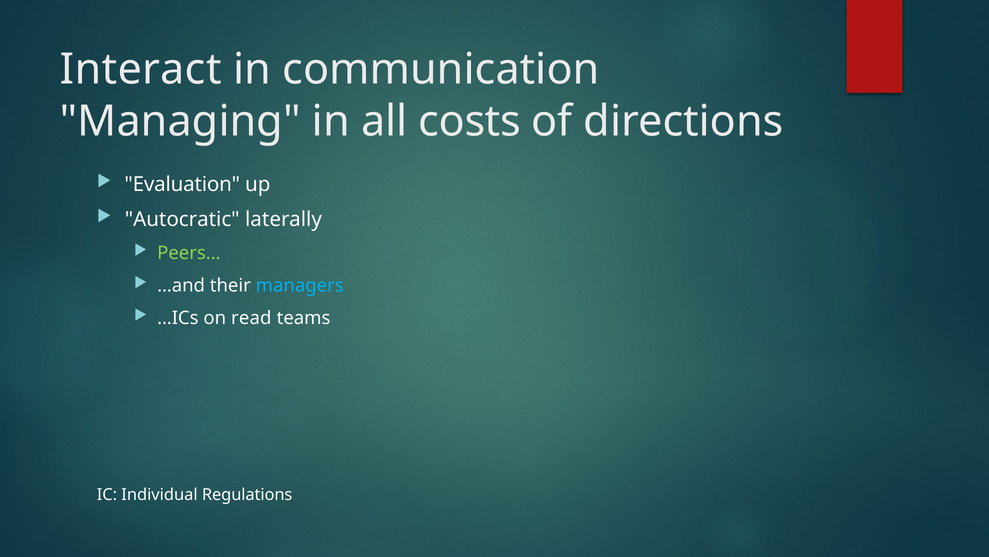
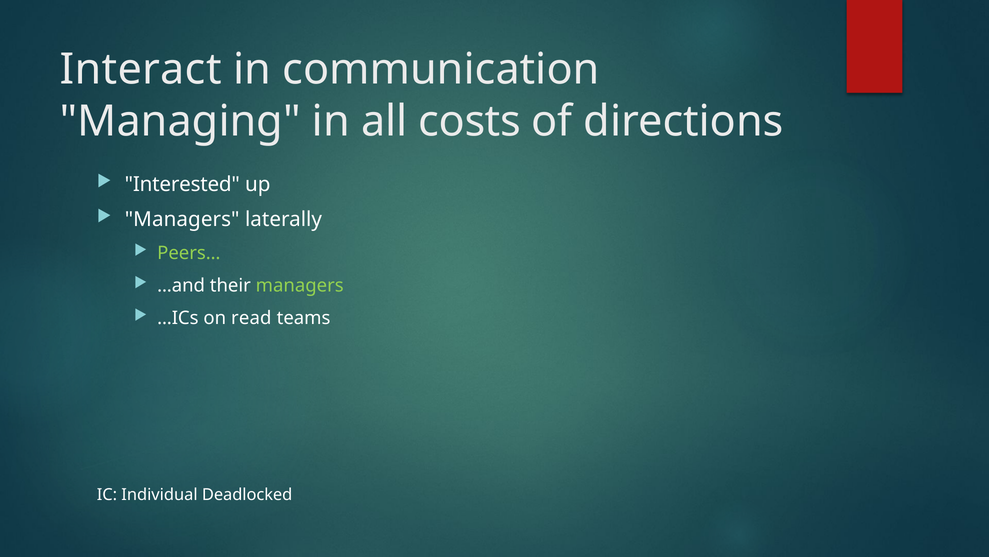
Evaluation: Evaluation -> Interested (182, 184)
Autocratic: Autocratic -> Managers (182, 219)
managers colour: light blue -> light green (300, 285)
Regulations: Regulations -> Deadlocked (247, 494)
